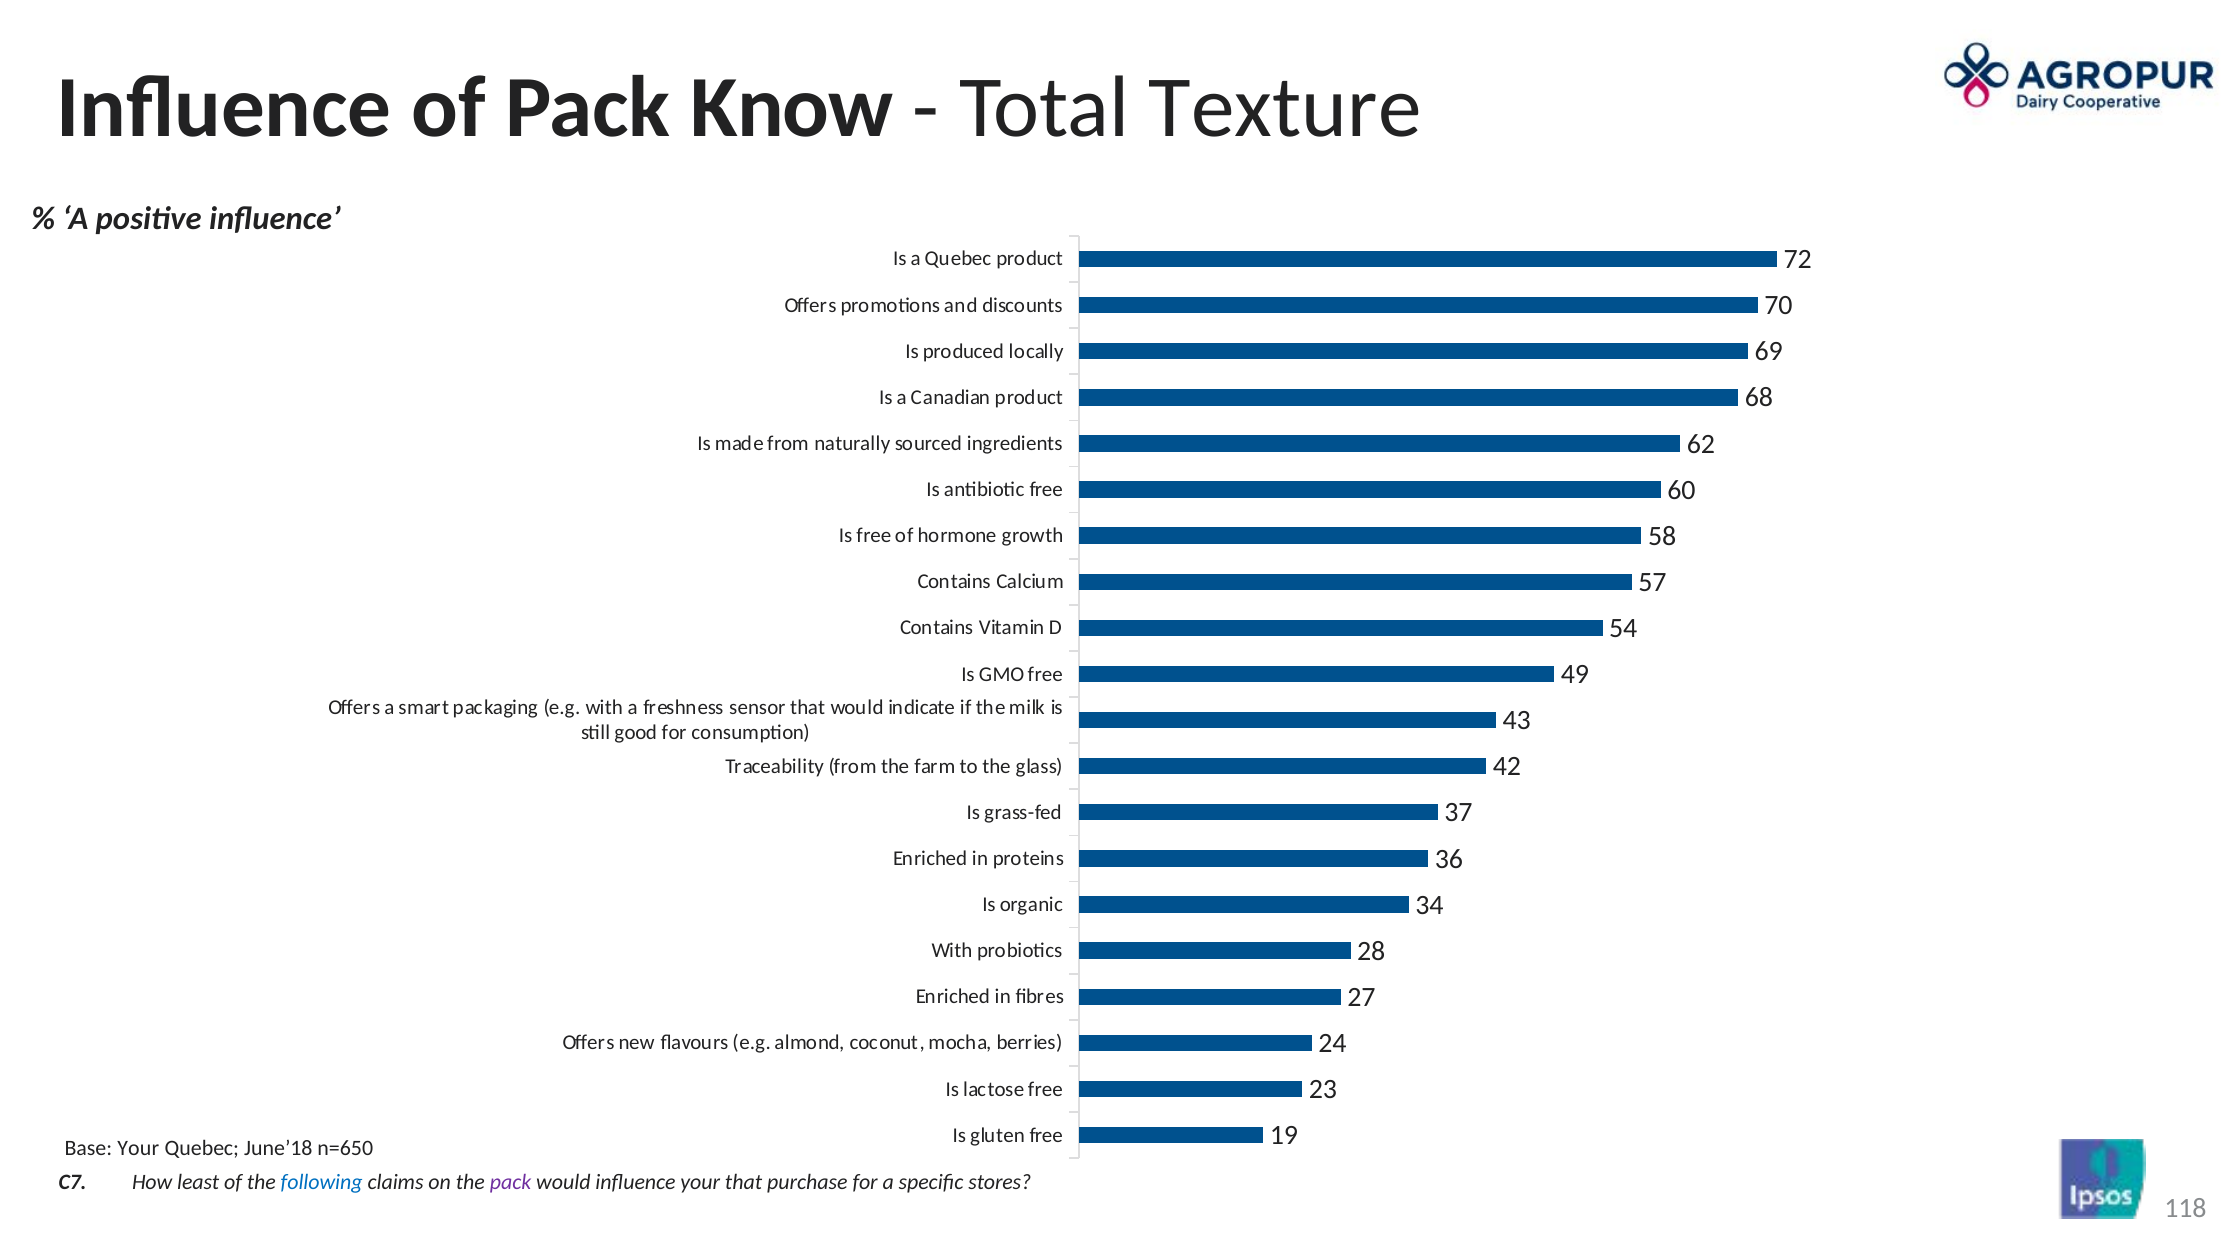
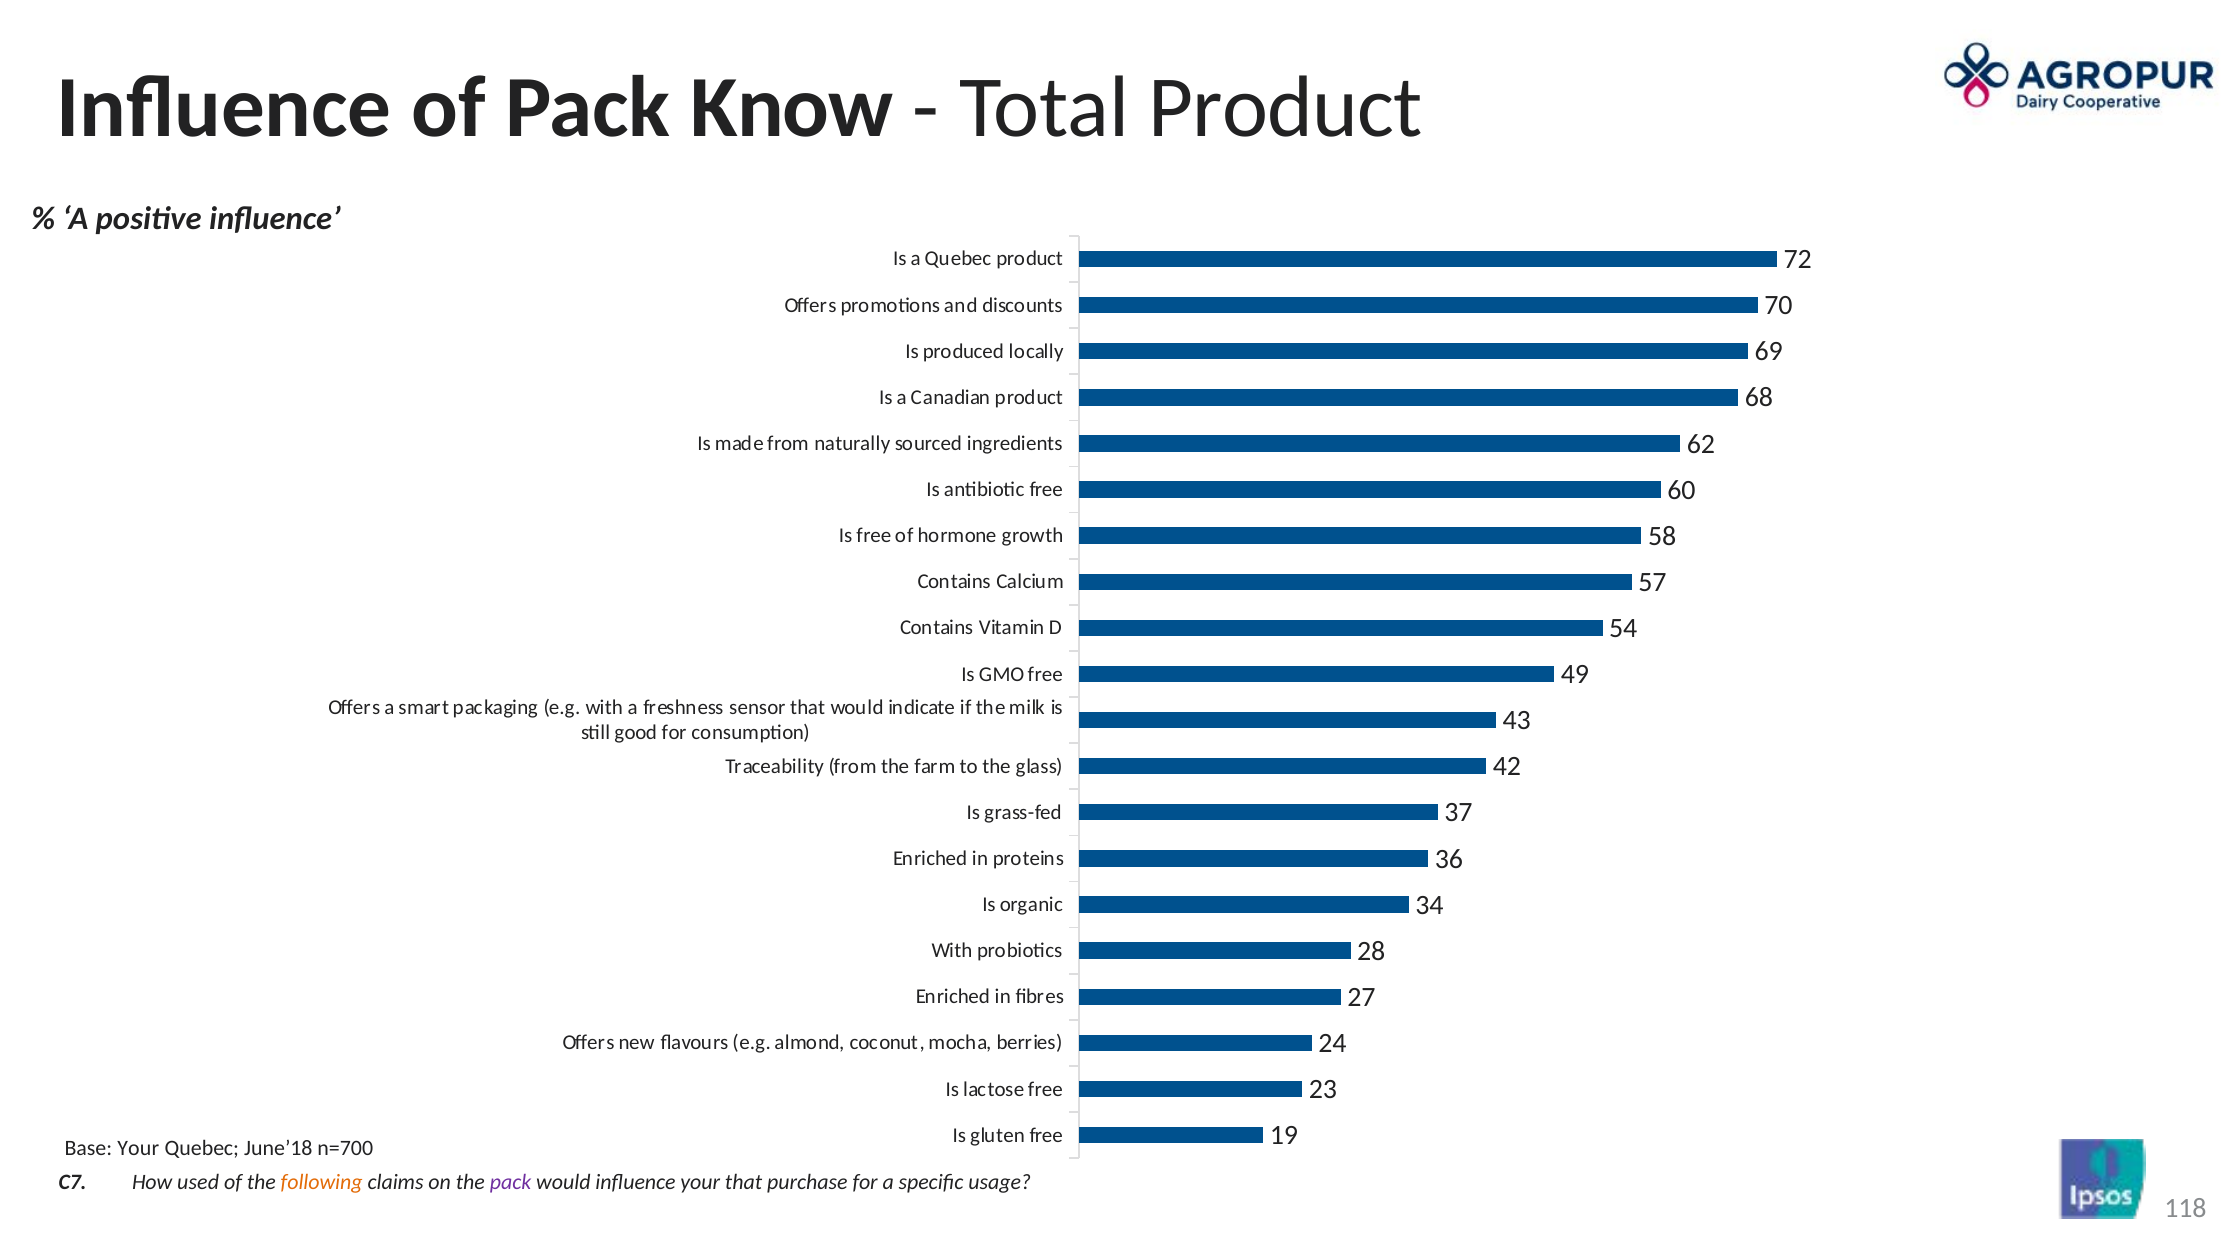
Total Texture: Texture -> Product (1286, 107)
n=650: n=650 -> n=700 (345, 1148)
least: least -> used (198, 1182)
following colour: blue -> orange (322, 1182)
stores: stores -> usage (1000, 1182)
